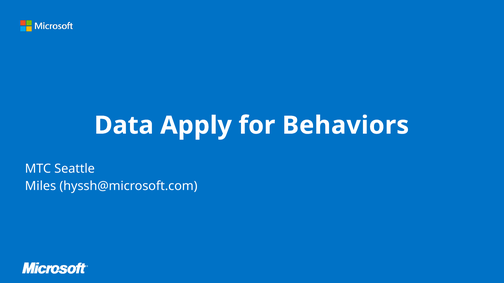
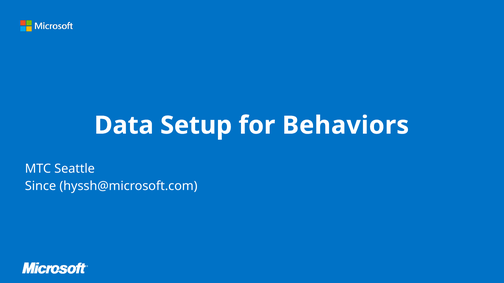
Apply: Apply -> Setup (196, 126)
Miles: Miles -> Since (41, 186)
